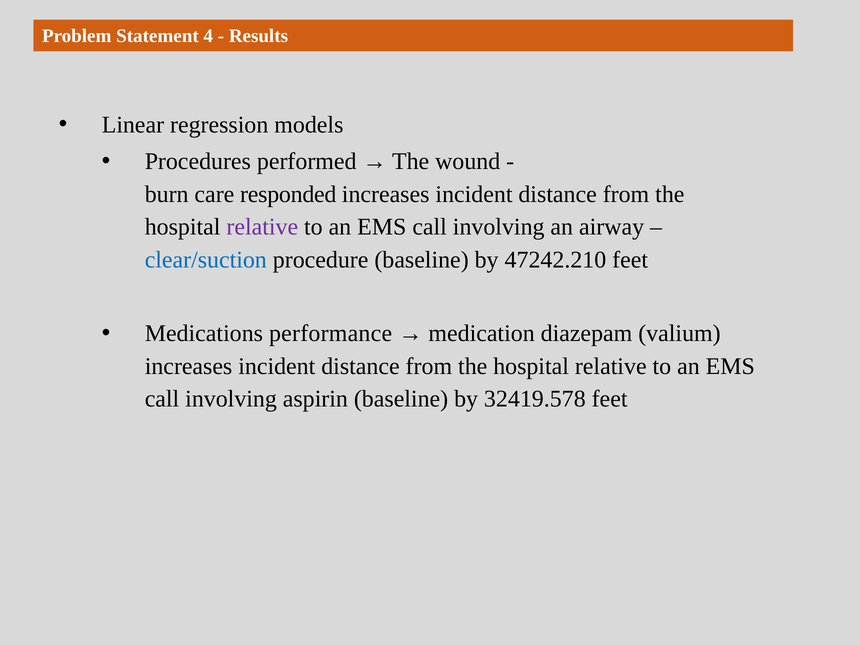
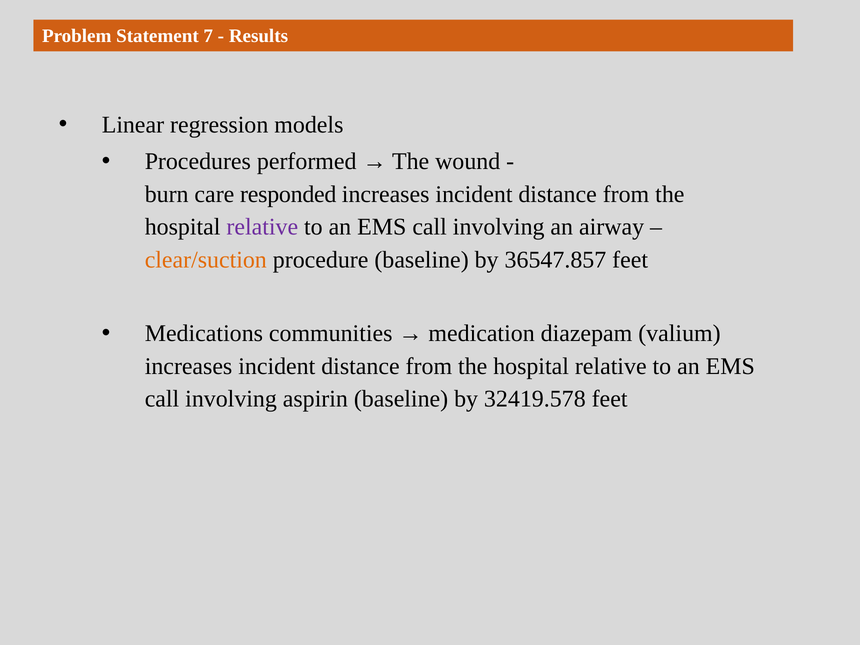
4: 4 -> 7 (208, 36)
clear/suction colour: blue -> orange (206, 260)
47242.210: 47242.210 -> 36547.857 (555, 260)
performance: performance -> communities (331, 334)
